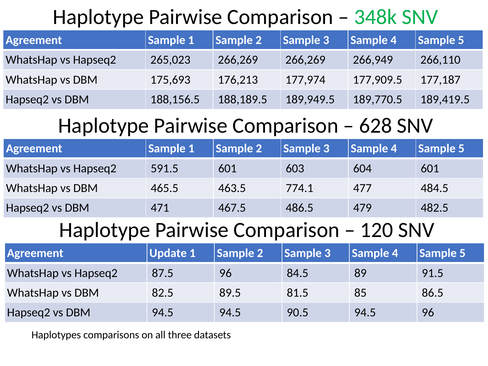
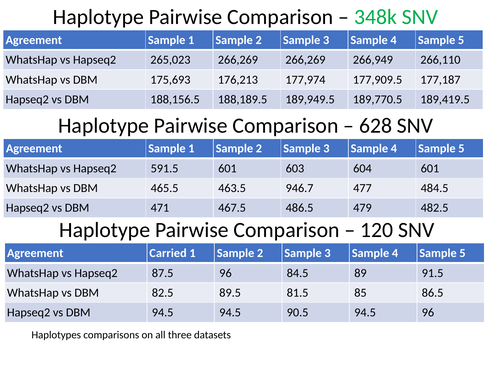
774.1: 774.1 -> 946.7 (300, 188)
Update: Update -> Carried (168, 253)
